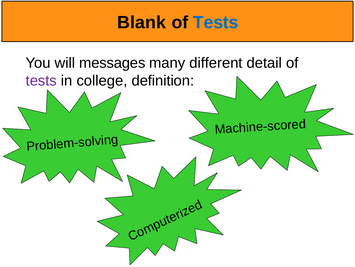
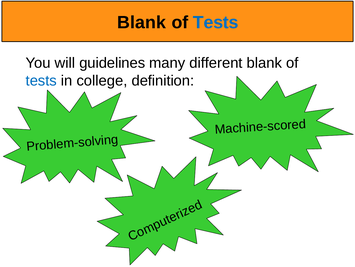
messages: messages -> guidelines (112, 63)
different detail: detail -> blank (264, 63)
tests colour: purple -> blue (41, 81)
